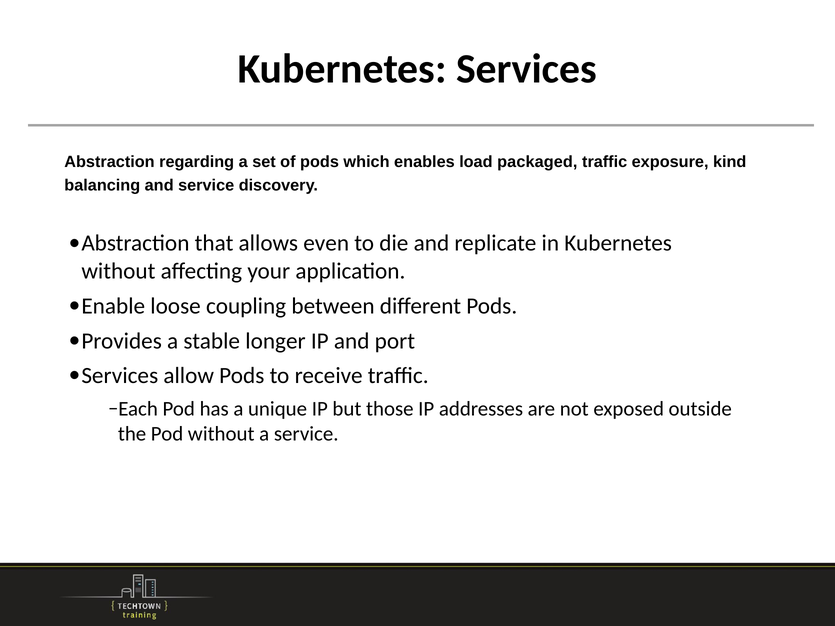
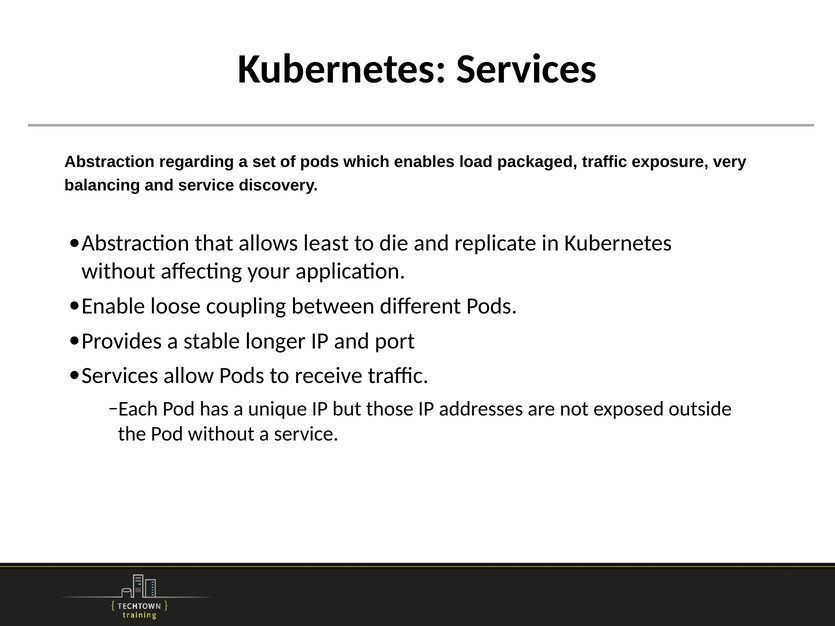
kind: kind -> very (730, 162)
even: even -> least (326, 243)
